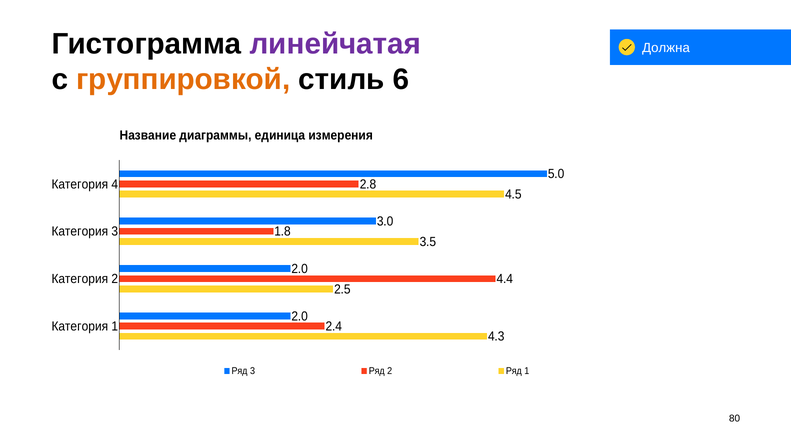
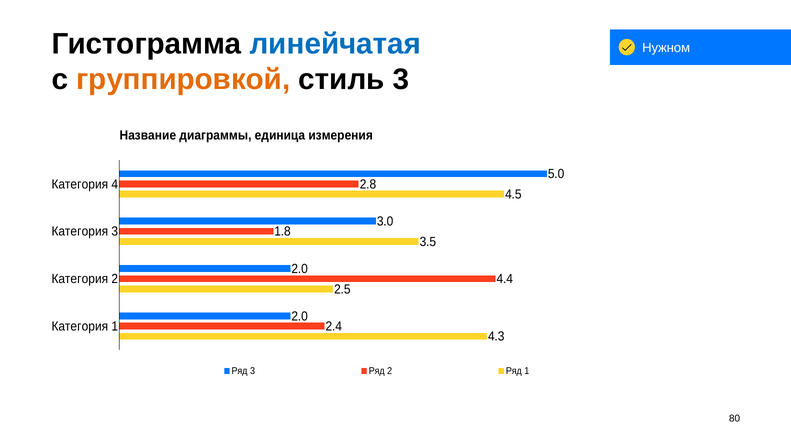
линейчатая colour: purple -> blue (335, 44)
Должна: Должна -> Нужном (666, 48)
стиль 6: 6 -> 3 (401, 80)
